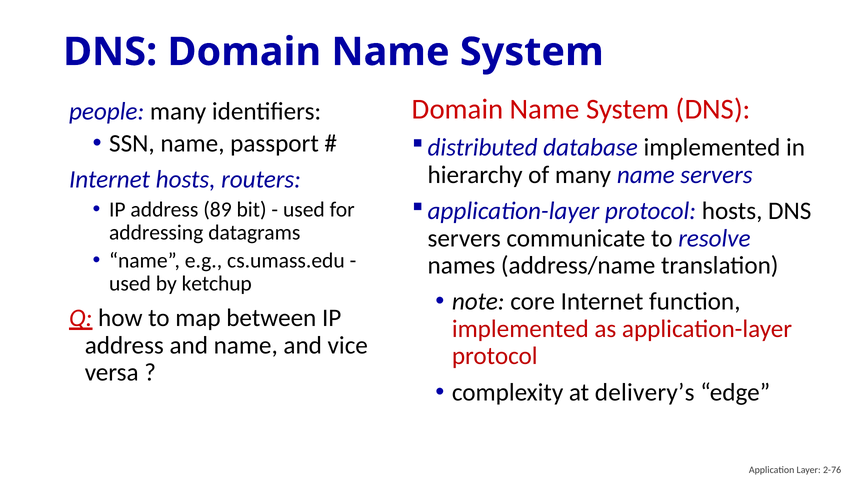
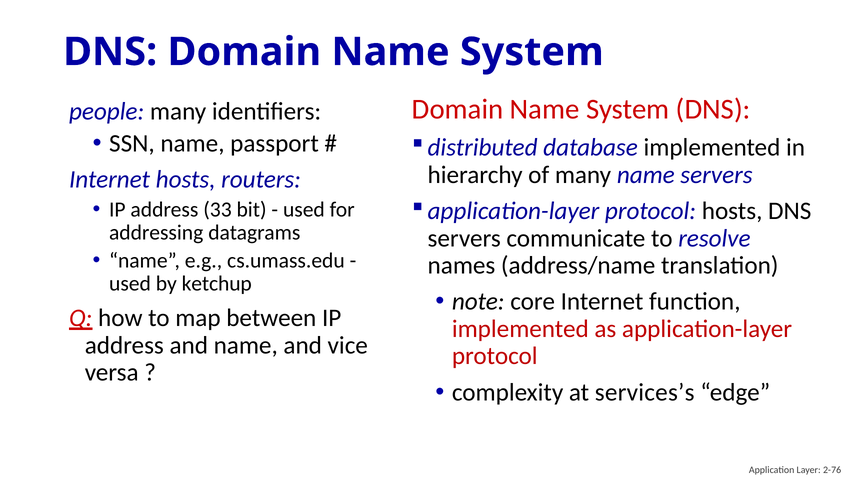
89: 89 -> 33 (218, 209)
delivery’s: delivery’s -> services’s (645, 392)
